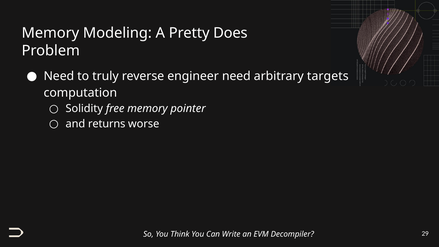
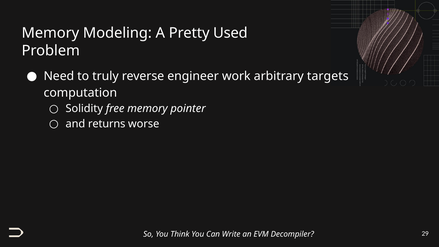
Does: Does -> Used (230, 33)
engineer need: need -> work (236, 76)
